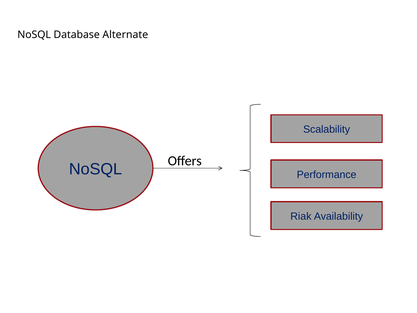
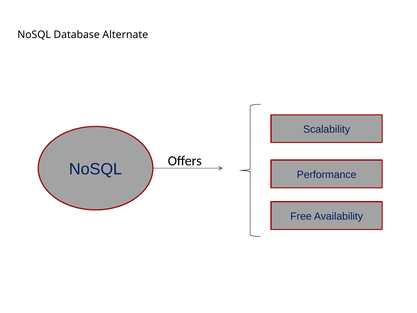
Riak: Riak -> Free (301, 216)
